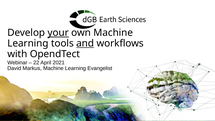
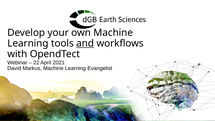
your underline: present -> none (58, 33)
